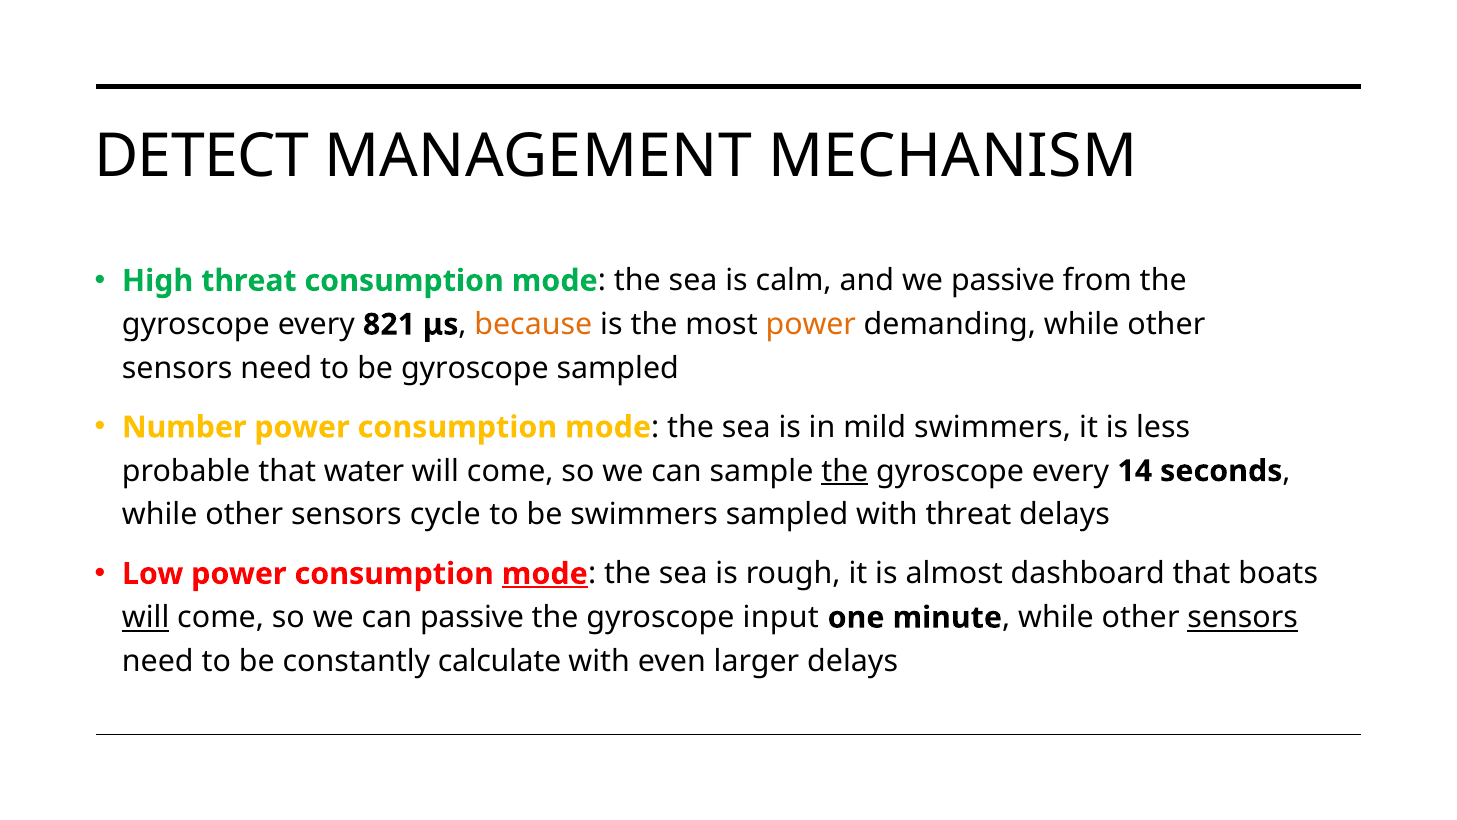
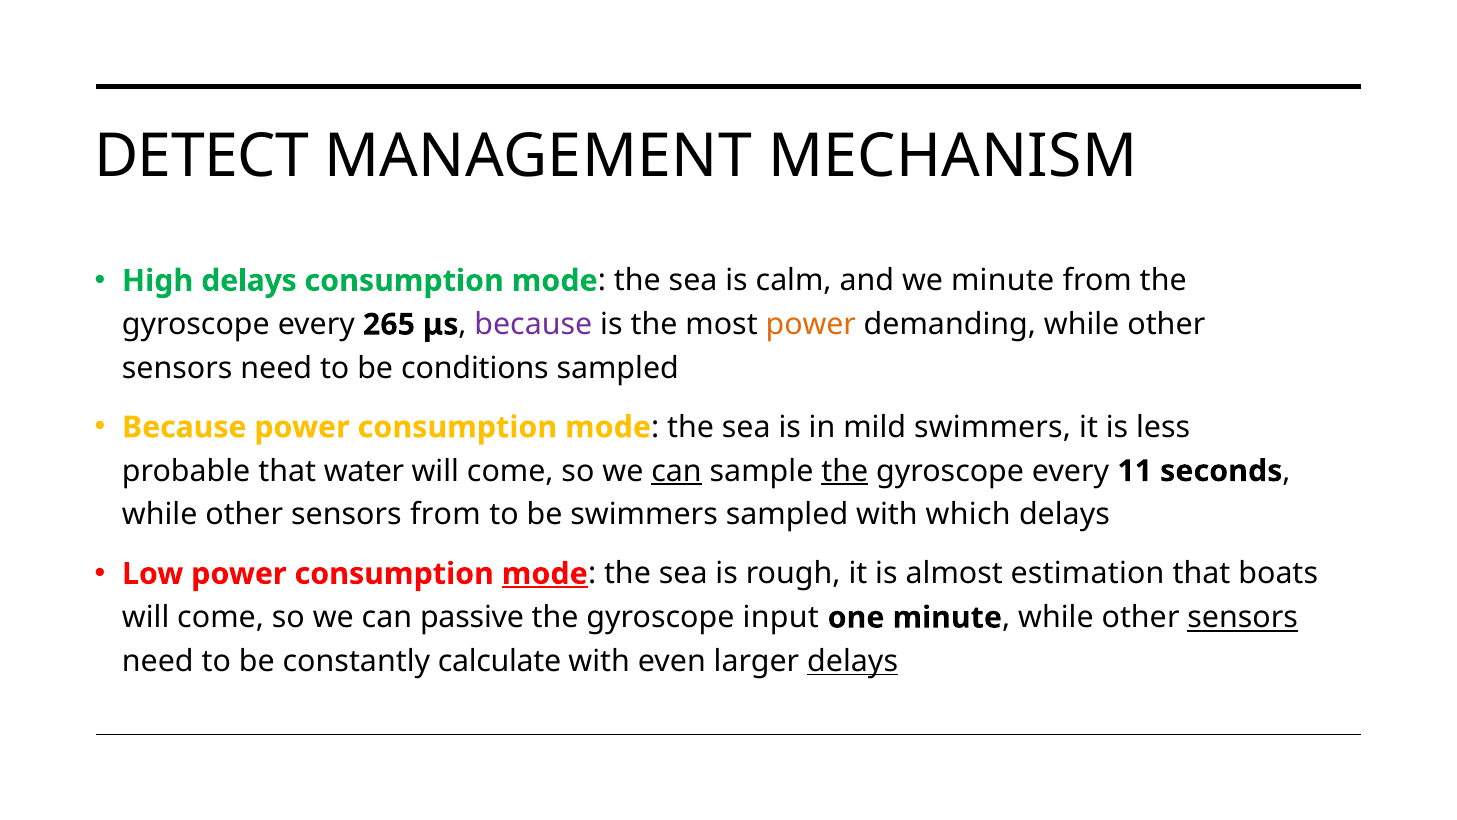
High threat: threat -> delays (249, 281)
we passive: passive -> minute (1003, 281)
821: 821 -> 265 (389, 324)
because colour: orange -> purple (533, 324)
be gyroscope: gyroscope -> conditions (475, 368)
Number: Number -> Because (184, 427)
can underline: none -> present (677, 471)
14: 14 -> 11 (1135, 471)
sensors cycle: cycle -> from (445, 515)
with threat: threat -> which (968, 515)
dashboard: dashboard -> estimation (1088, 574)
will underline: present -> none (146, 617)
delays underline: none -> present (853, 661)
